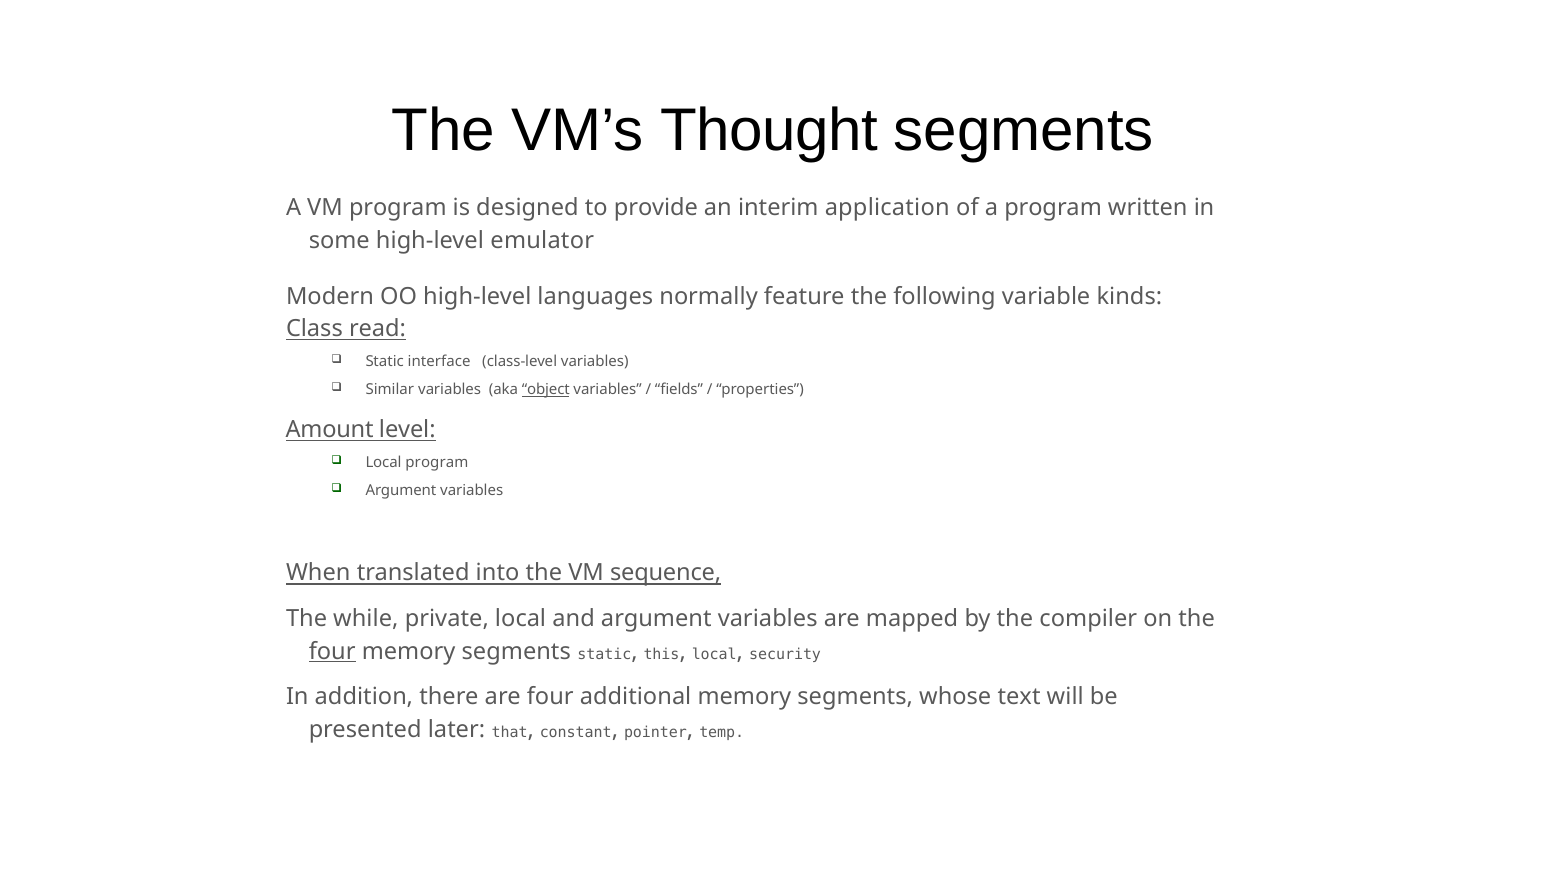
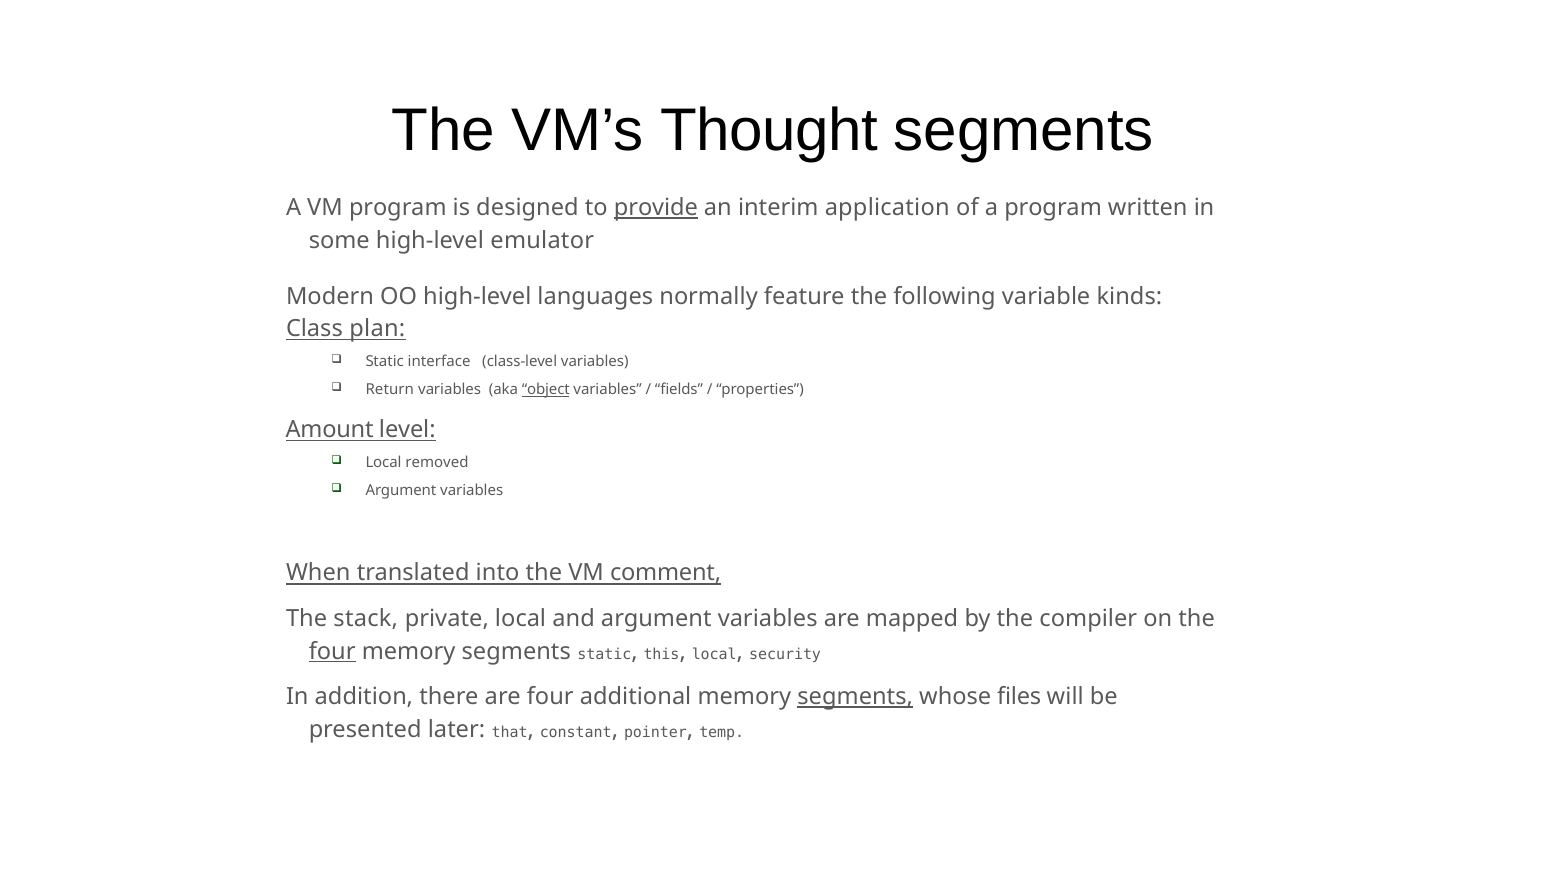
provide underline: none -> present (656, 208)
read: read -> plan (377, 329)
Similar: Similar -> Return (390, 390)
Local program: program -> removed (437, 462)
sequence: sequence -> comment (666, 573)
while: while -> stack (366, 618)
segments underline: none -> present (855, 696)
text: text -> files (1019, 696)
